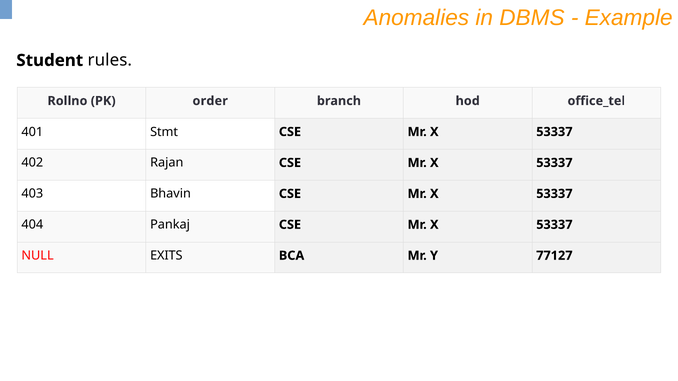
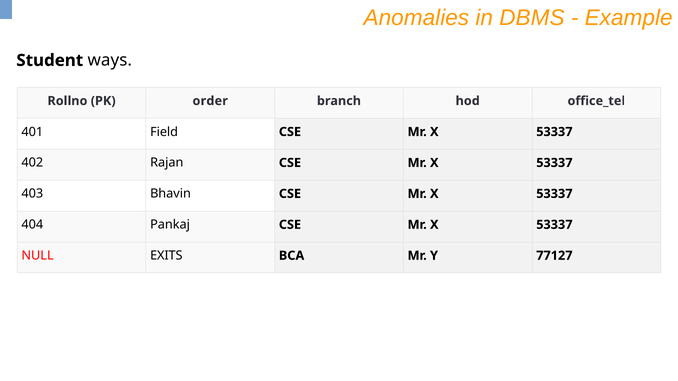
rules: rules -> ways (110, 60)
Stmt: Stmt -> Field (164, 132)
